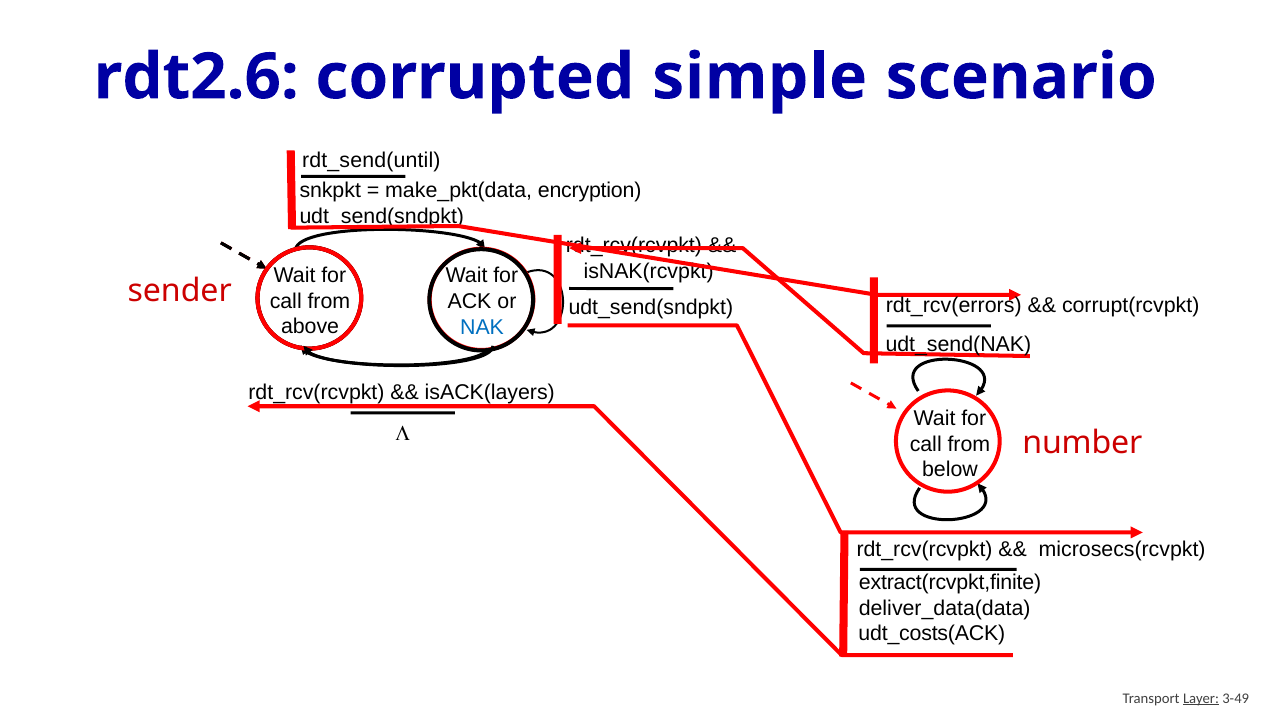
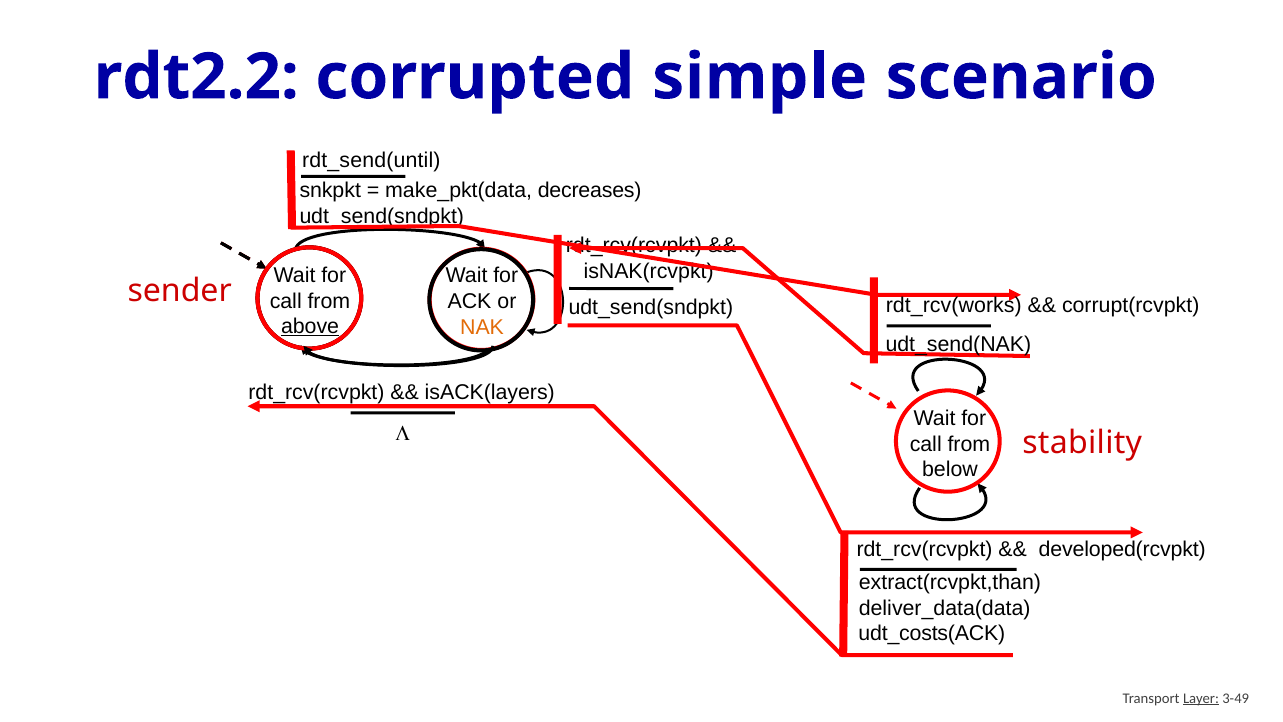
rdt2.6: rdt2.6 -> rdt2.2 (196, 77)
encryption: encryption -> decreases (590, 191)
rdt_rcv(errors: rdt_rcv(errors -> rdt_rcv(works (954, 305)
above underline: none -> present (310, 326)
NAK colour: blue -> orange (482, 327)
number: number -> stability (1082, 443)
microsecs(rcvpkt: microsecs(rcvpkt -> developed(rcvpkt (1122, 549)
extract(rcvpkt,finite: extract(rcvpkt,finite -> extract(rcvpkt,than (950, 582)
